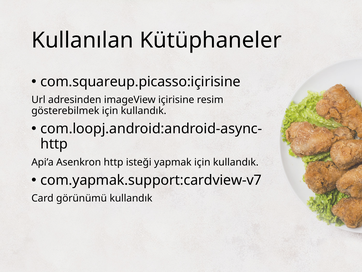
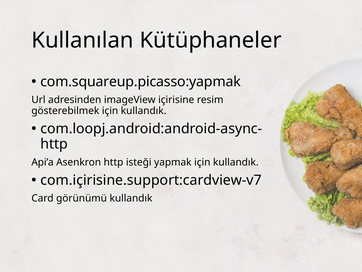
com.squareup.picasso:içirisine: com.squareup.picasso:içirisine -> com.squareup.picasso:yapmak (141, 82)
com.yapmak.support:cardview-v7: com.yapmak.support:cardview-v7 -> com.içirisine.support:cardview-v7 (151, 180)
